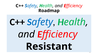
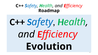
Resistant: Resistant -> Evolution (49, 47)
